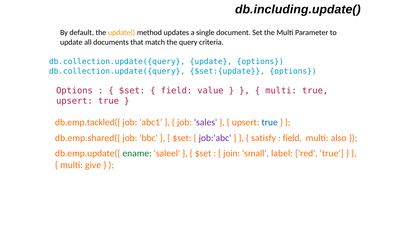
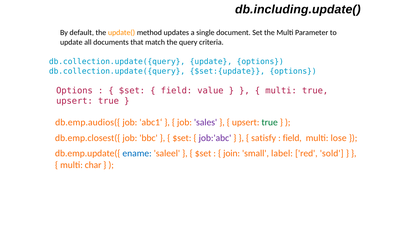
db.emp.tackled({: db.emp.tackled({ -> db.emp.audios({ (88, 122)
true colour: blue -> green (270, 122)
db.emp.shared({: db.emp.shared({ -> db.emp.closest({ (88, 138)
also: also -> lose (339, 138)
ename colour: green -> blue (137, 154)
red true: true -> sold (332, 154)
give: give -> char (93, 165)
